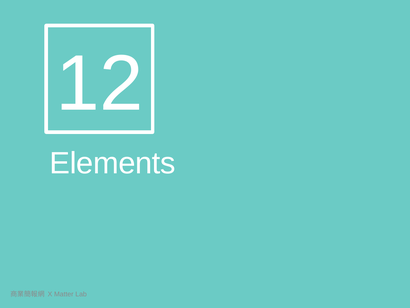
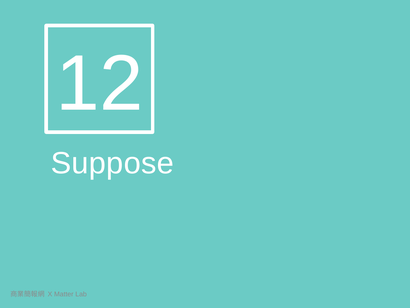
Elements: Elements -> Suppose (112, 163)
